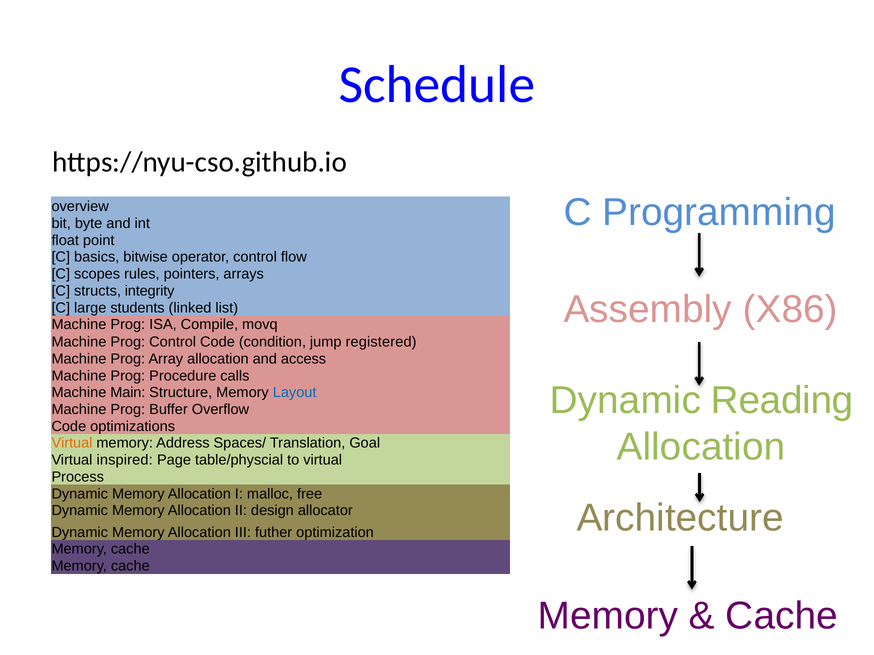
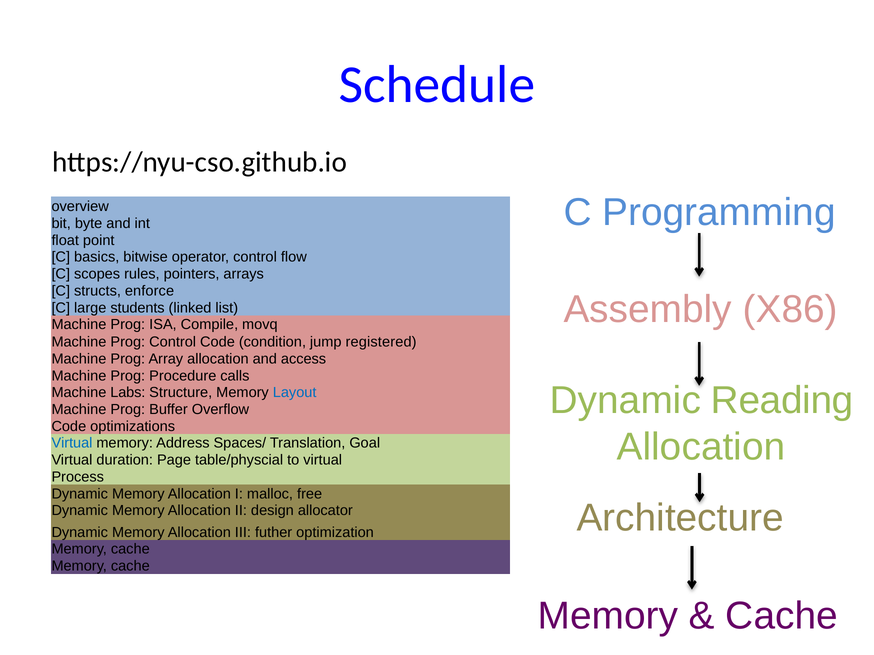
integrity: integrity -> enforce (150, 291)
Main: Main -> Labs (128, 393)
Virtual colour: orange -> blue (72, 444)
inspired: inspired -> duration (125, 460)
